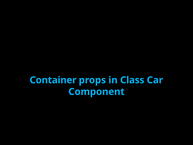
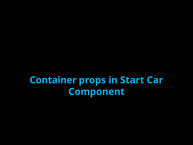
Class: Class -> Start (132, 80)
